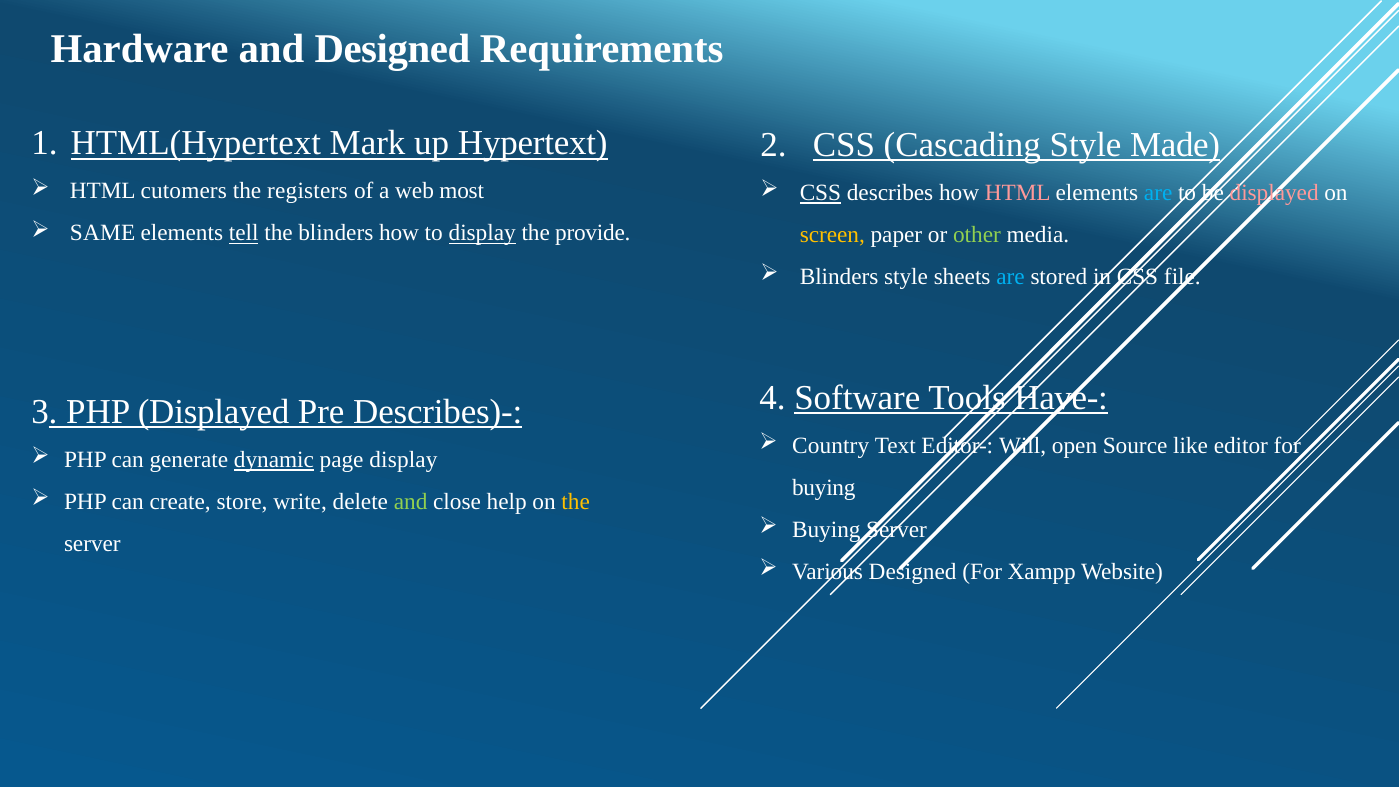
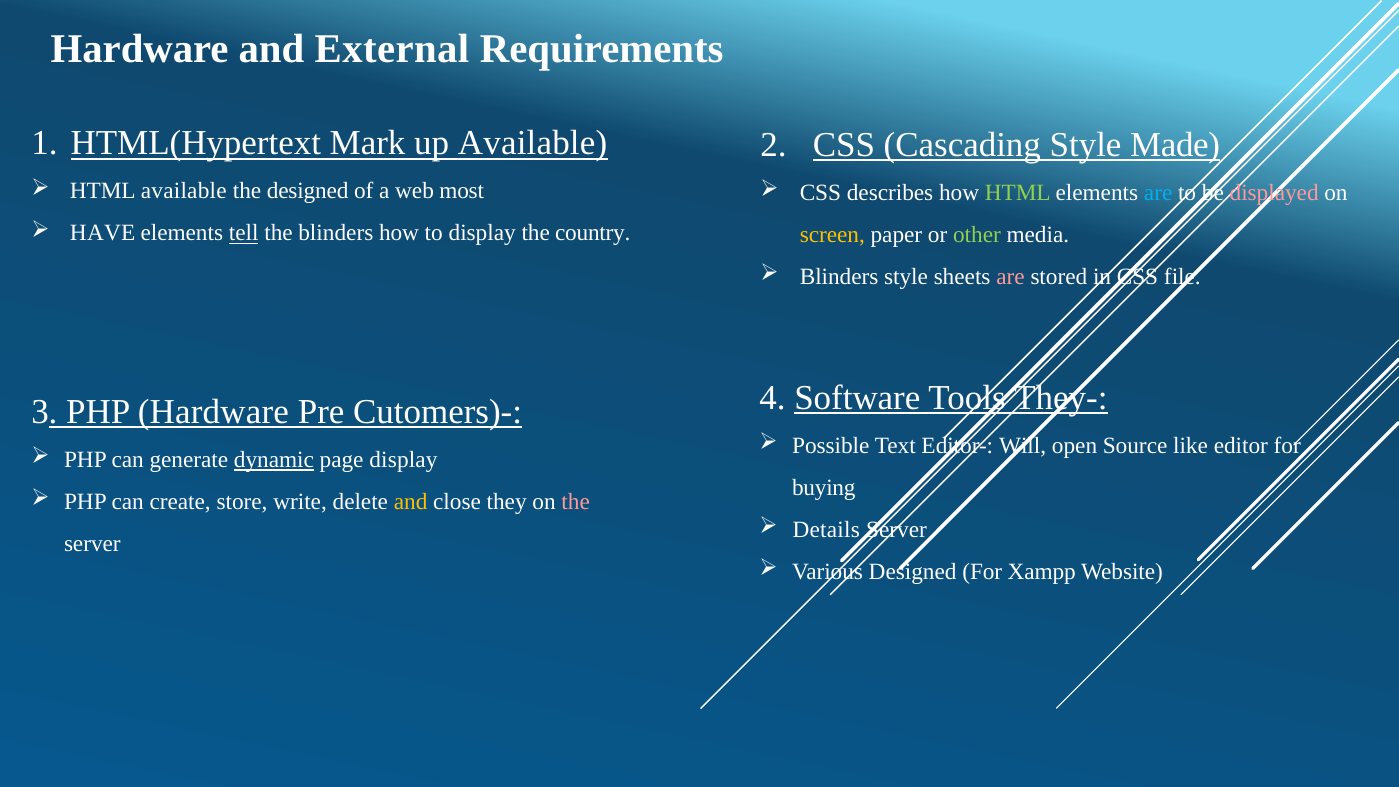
and Designed: Designed -> External (392, 49)
up Hypertext: Hypertext -> Available (533, 143)
HTML cutomers: cutomers -> available (184, 191)
the registers: registers -> designed (308, 191)
CSS underline: present -> none (820, 193)
HTML colour: pink -> light green (1018, 193)
SAME: SAME -> HAVE (103, 233)
display underline: present -> none (482, 233)
provide: provide -> country (593, 233)
are colour: light blue -> pink (1010, 277)
Have-: Have- -> They- (1061, 398)
PHP Displayed: Displayed -> Hardware (213, 412)
Describes)-: Describes)- -> Cutomers)- (438, 412)
Country: Country -> Possible (831, 446)
and colour: light green -> yellow (411, 502)
help: help -> they (507, 502)
the colour: yellow -> pink (576, 502)
Buying: Buying -> Details (826, 530)
